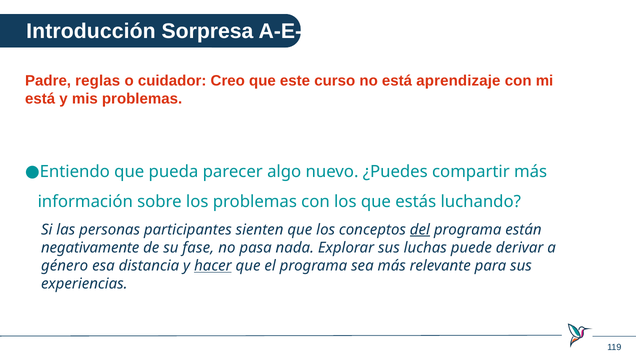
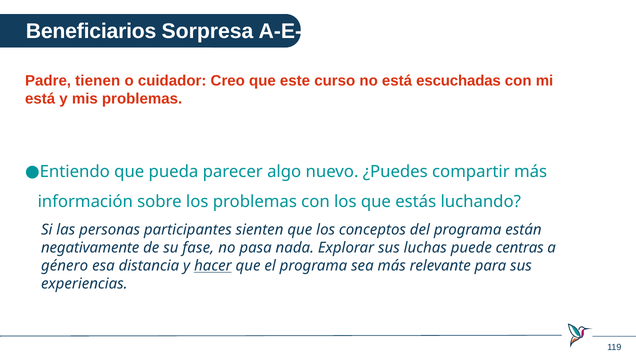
Introducción: Introducción -> Beneficiarios (91, 31)
reglas: reglas -> tienen (98, 81)
aprendizaje: aprendizaje -> escuchadas (459, 81)
del underline: present -> none (420, 230)
derivar: derivar -> centras (520, 248)
